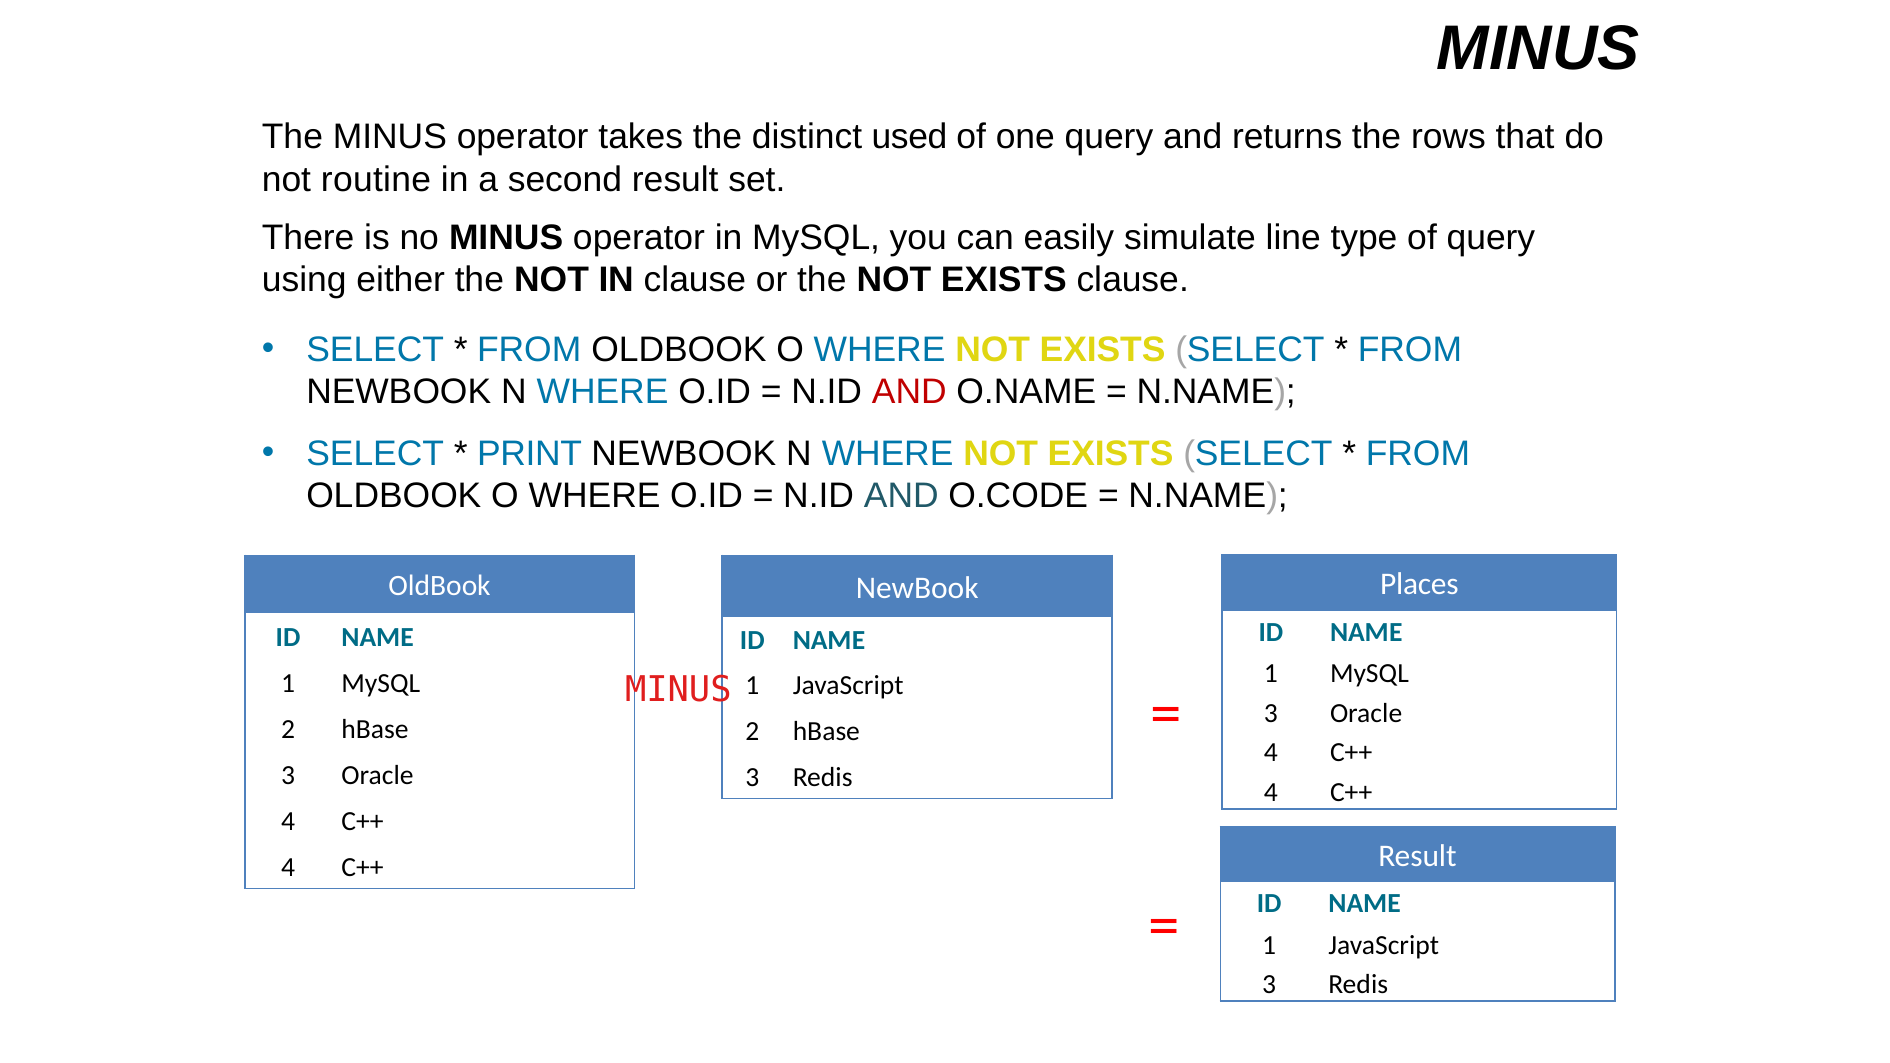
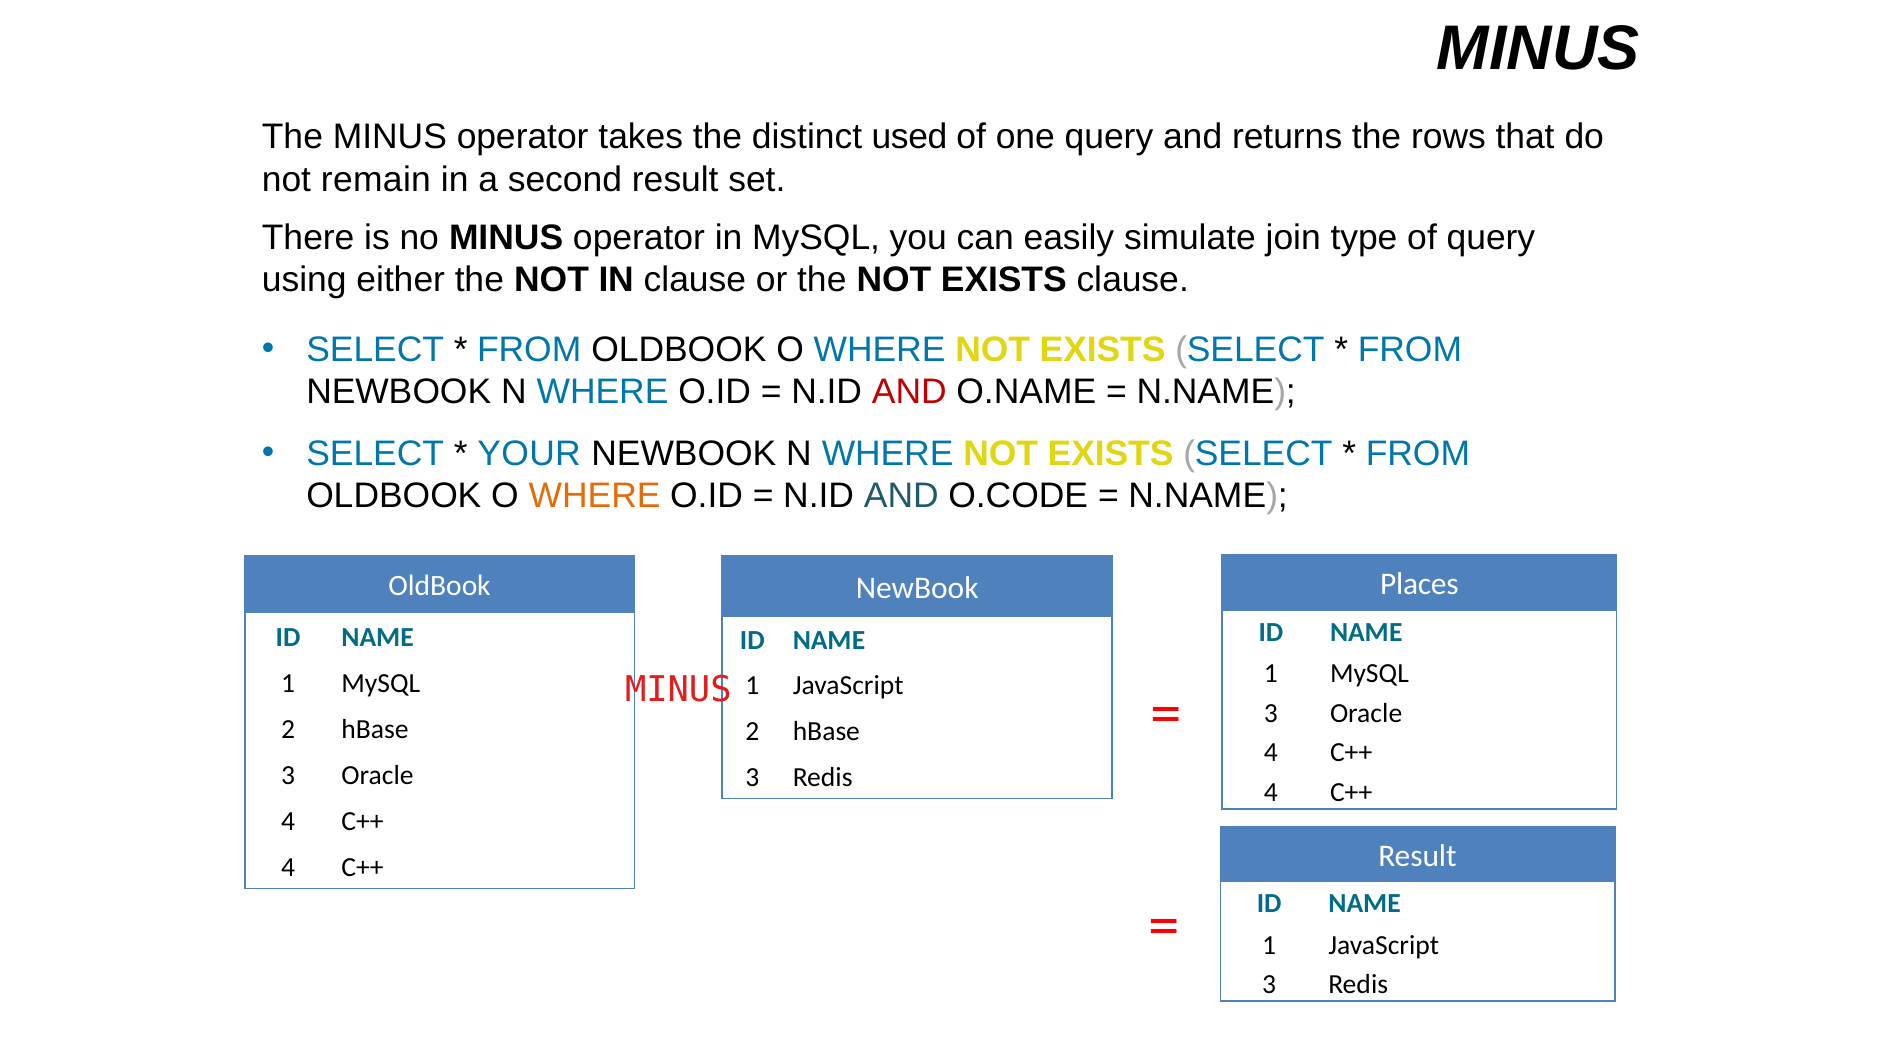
routine: routine -> remain (376, 180)
line: line -> join (1293, 238)
PRINT: PRINT -> YOUR (529, 454)
WHERE colour: black -> orange (595, 496)
